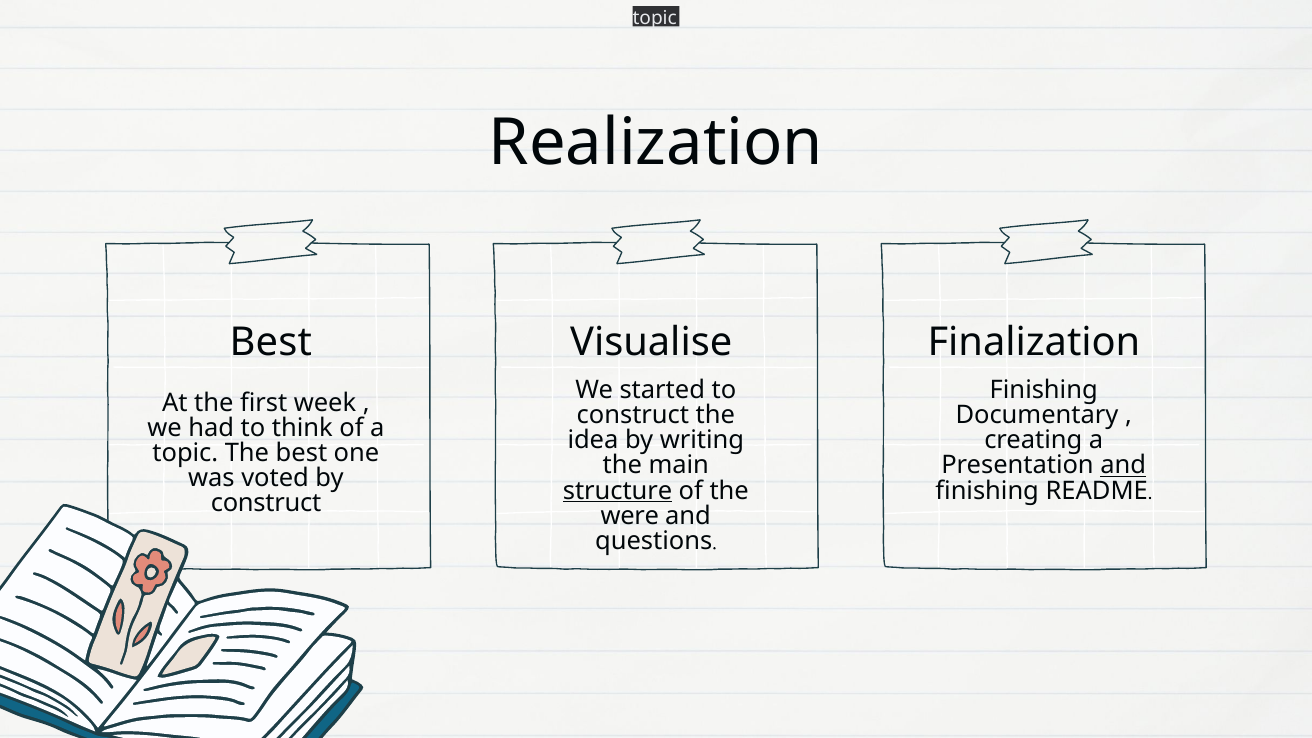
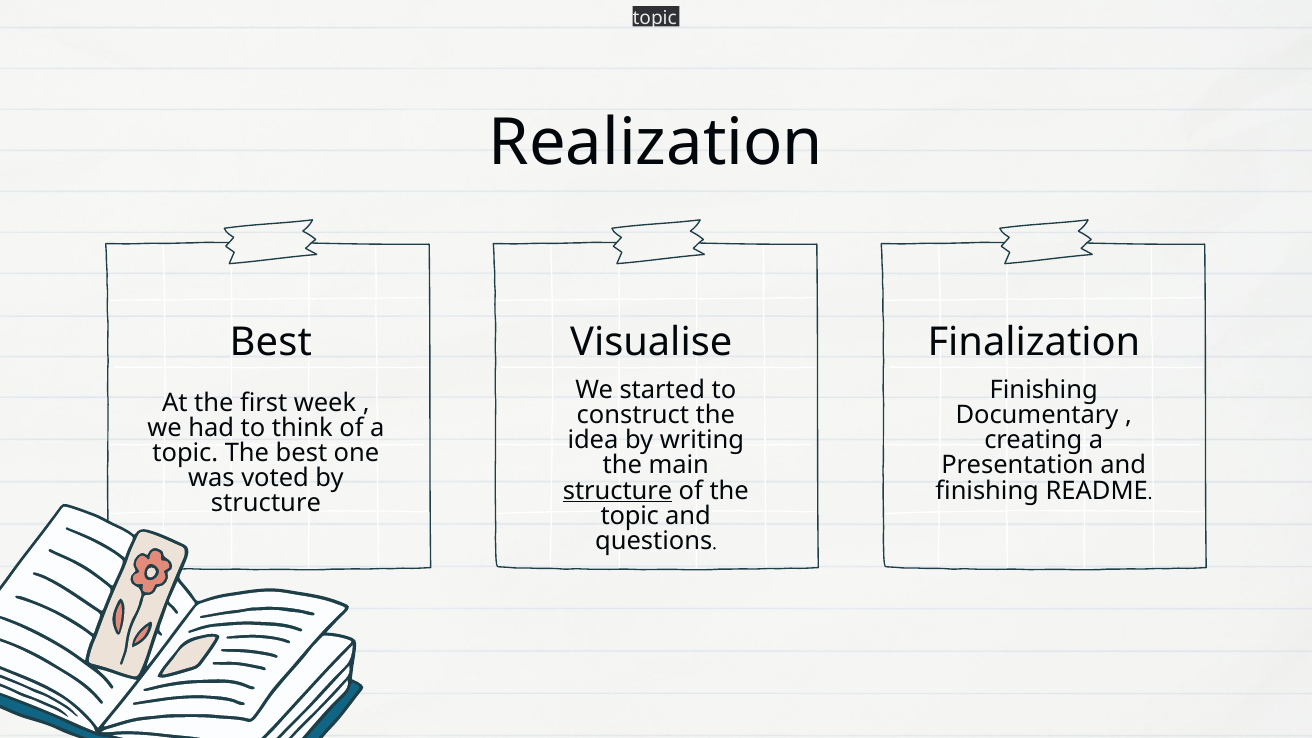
and underline: present -> none (1123, 465)
construct: construct -> structure (266, 503)
were: were -> topic (630, 516)
